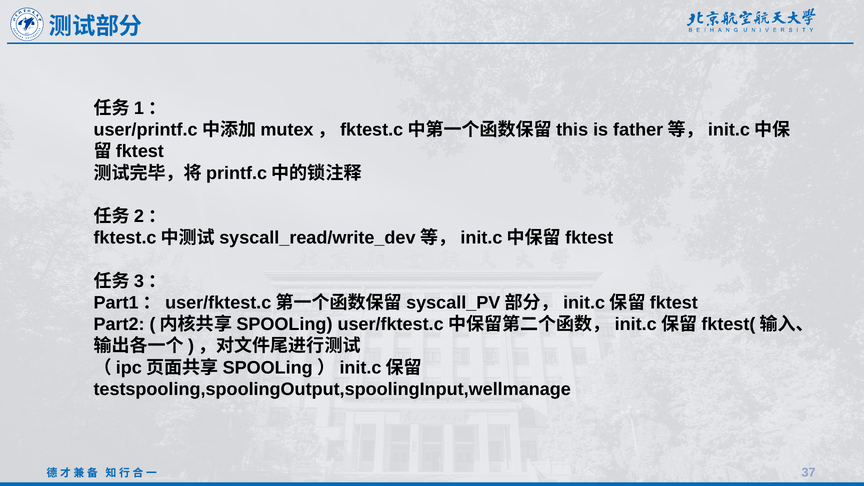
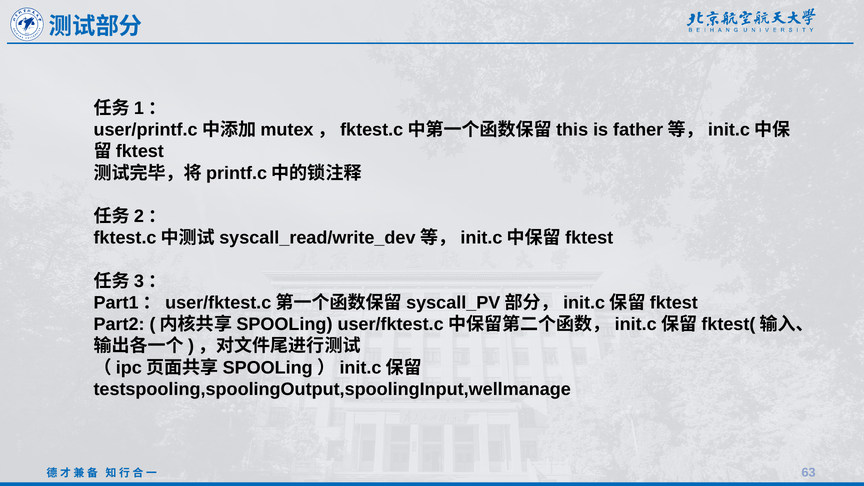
37: 37 -> 63 (809, 473)
